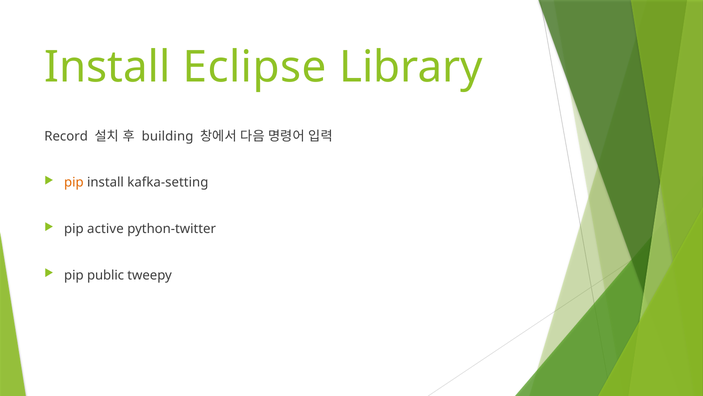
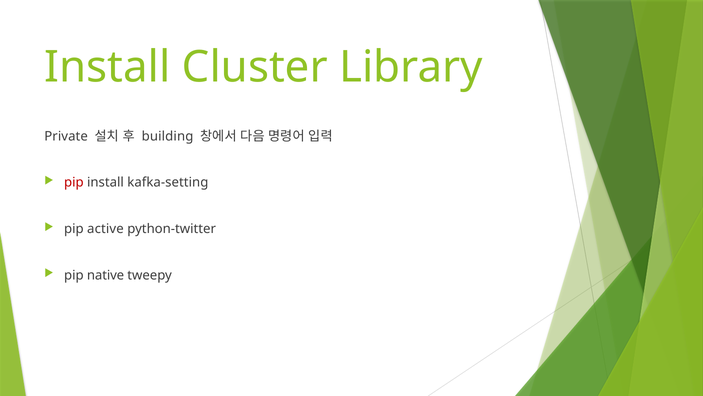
Eclipse: Eclipse -> Cluster (255, 67)
Record: Record -> Private (66, 136)
pip colour: orange -> red (74, 182)
public: public -> native (106, 275)
